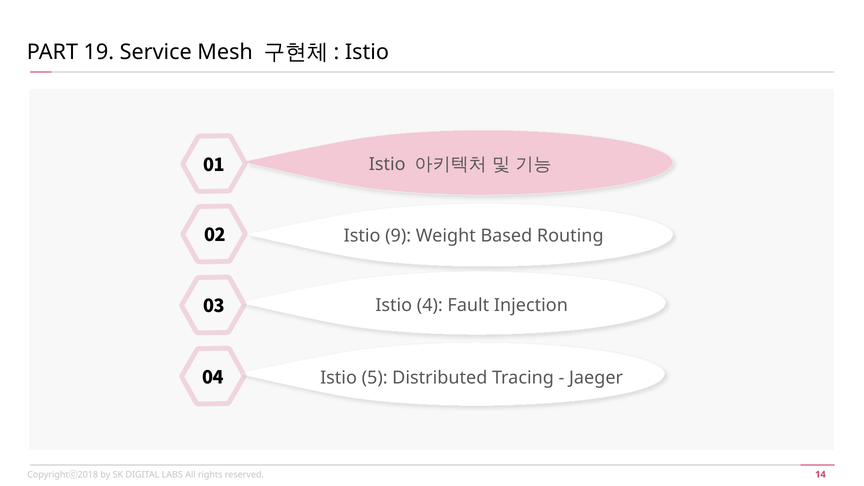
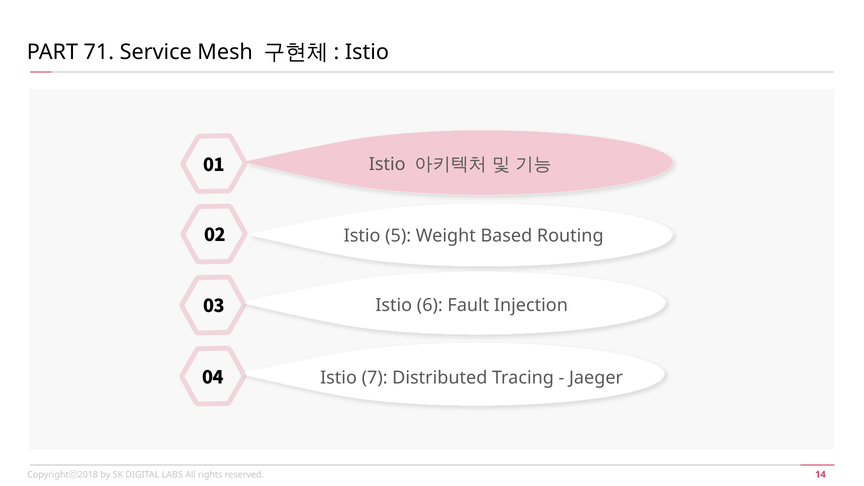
19: 19 -> 71 (99, 52)
9: 9 -> 5 (398, 236)
4: 4 -> 6 (430, 305)
5: 5 -> 7 (375, 378)
